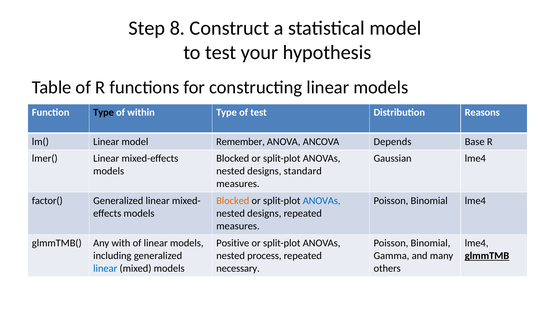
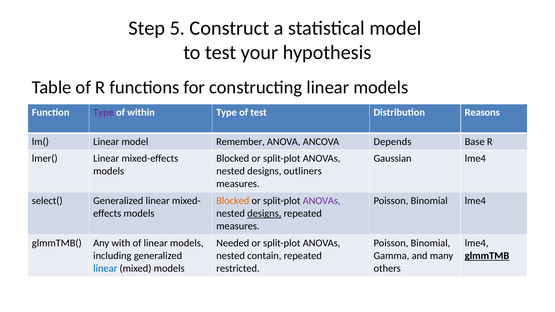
8: 8 -> 5 (177, 28)
Type colour: black -> purple (104, 113)
standard: standard -> outliners (303, 171)
factor(: factor( -> select( (47, 201)
ANOVAs colour: blue -> purple (322, 201)
designs underline: none -> present (264, 214)
Positive: Positive -> Needed (233, 243)
process: process -> contain (264, 256)
necessary: necessary -> restricted (238, 269)
